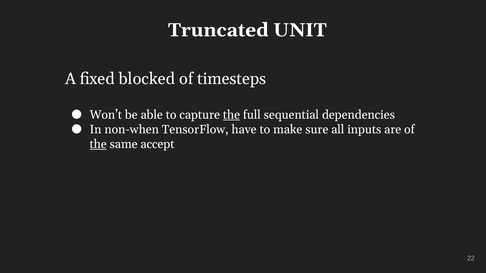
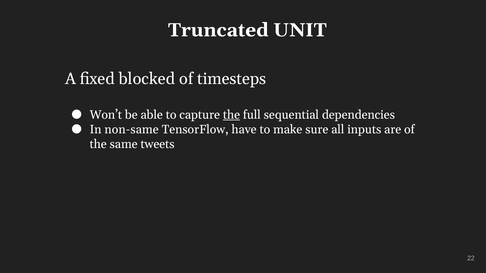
non-when: non-when -> non-same (132, 130)
the underline: present -> none (98, 144)
accept: accept -> tweets (158, 144)
